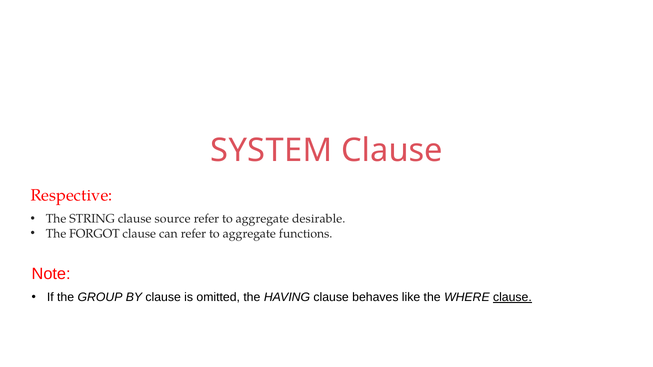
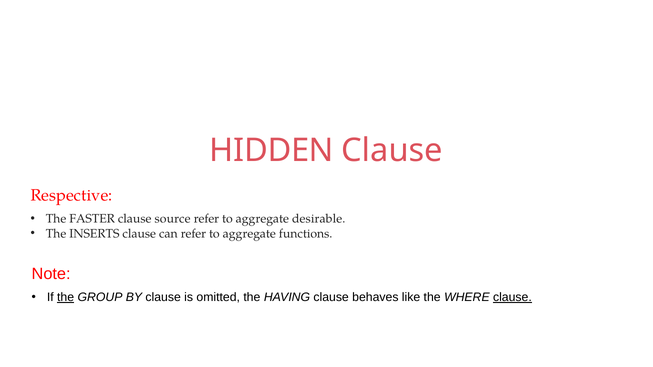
SYSTEM: SYSTEM -> HIDDEN (272, 151)
STRING: STRING -> FASTER (92, 219)
FORGOT: FORGOT -> INSERTS (94, 234)
the underline: none -> present (66, 297)
